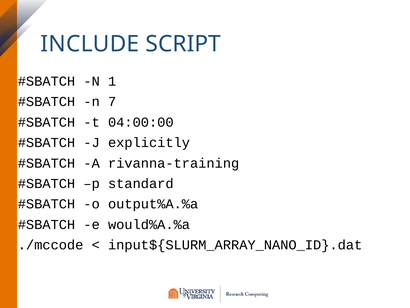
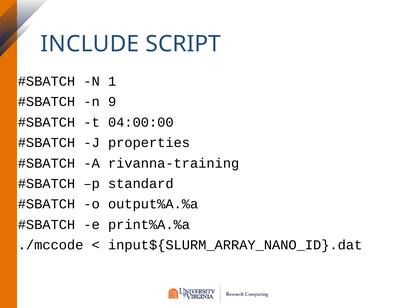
7: 7 -> 9 (112, 102)
explicitly: explicitly -> properties (149, 142)
would%A.%a: would%A.%a -> print%A.%a (149, 224)
